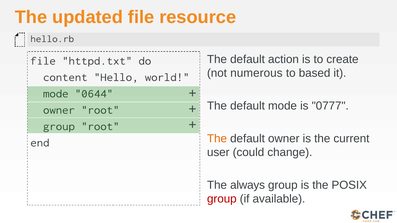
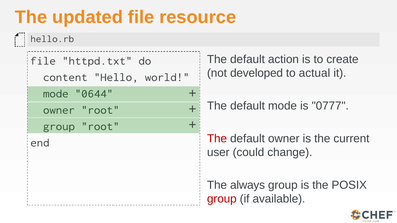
numerous: numerous -> developed (257, 73)
based: based -> actual (315, 73)
The colour: orange -> red (217, 139)
